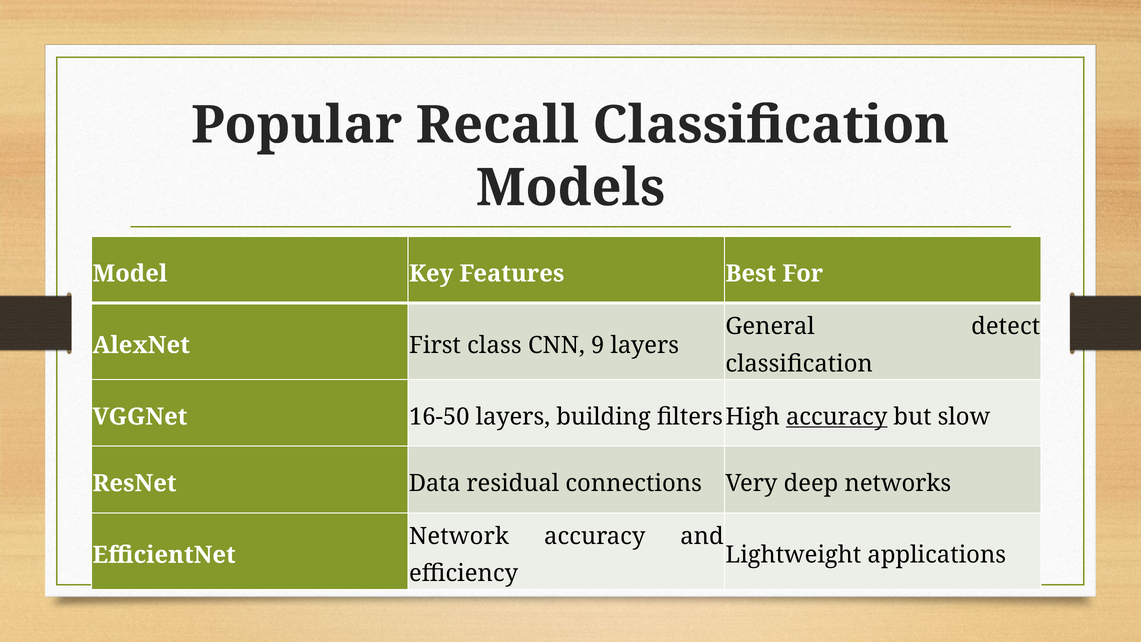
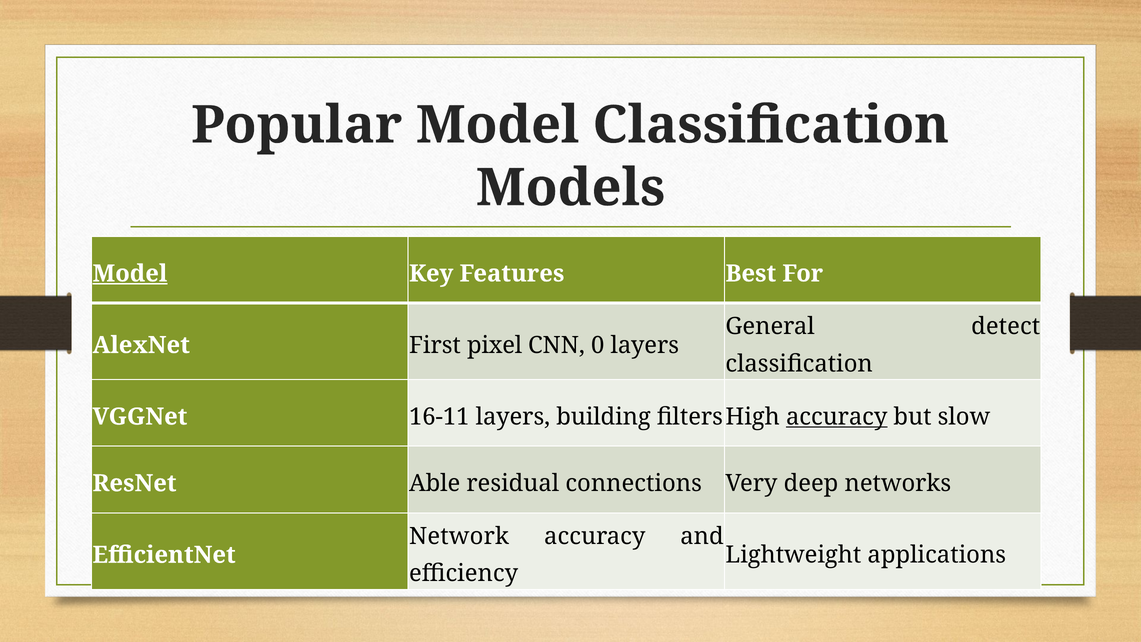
Popular Recall: Recall -> Model (498, 125)
Model underline: none -> present (130, 274)
class: class -> pixel (495, 345)
9: 9 -> 0 (598, 345)
16-50: 16-50 -> 16-11 (439, 417)
Data: Data -> Able (435, 483)
